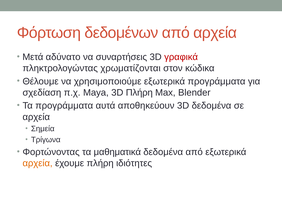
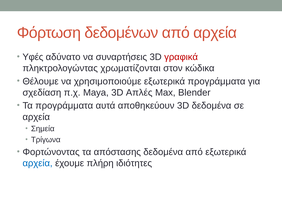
Μετά: Μετά -> Υφές (33, 57)
3D Πλήρη: Πλήρη -> Απλές (139, 93)
μαθηματικά: μαθηματικά -> απόστασης (117, 152)
αρχεία colour: orange -> blue (38, 164)
